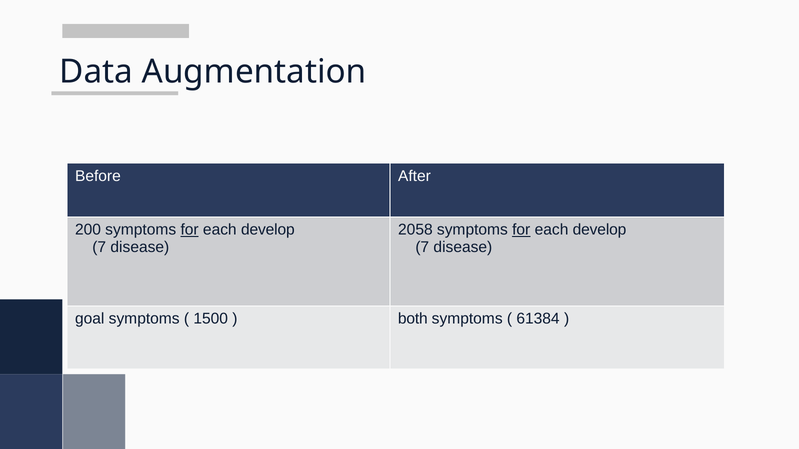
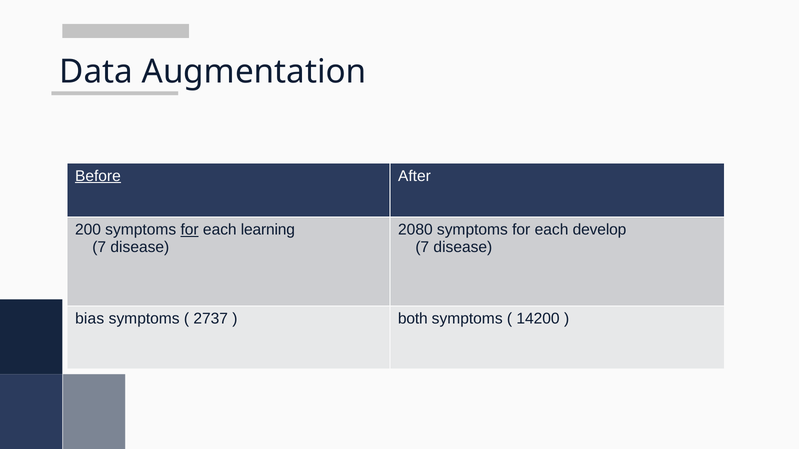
Before underline: none -> present (98, 176)
develop: develop -> learning (268, 230)
2058: 2058 -> 2080 (415, 230)
for underline: present -> none (521, 230)
goal: goal -> bias (90, 319)
1500: 1500 -> 2737 (211, 319)
61384: 61384 -> 14200 (538, 319)
